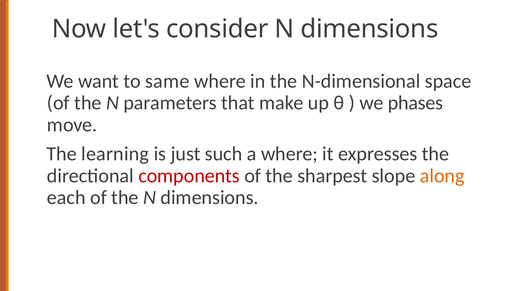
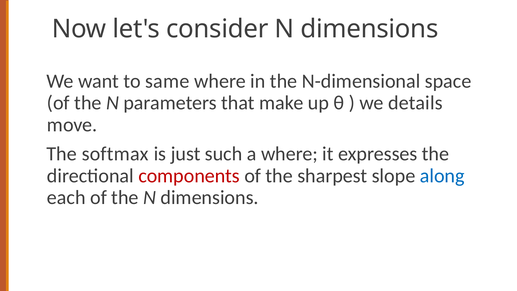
phases: phases -> details (415, 103)
learning: learning -> softmax (115, 154)
along colour: orange -> blue (442, 176)
